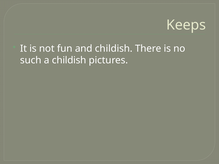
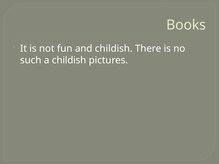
Keeps: Keeps -> Books (186, 25)
